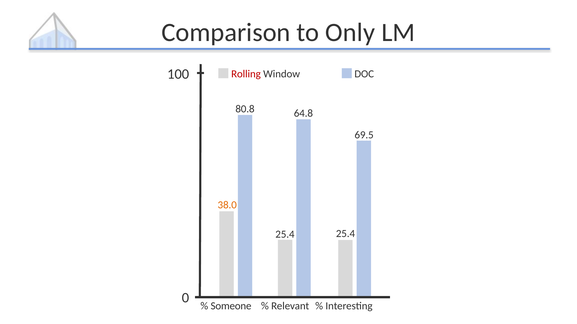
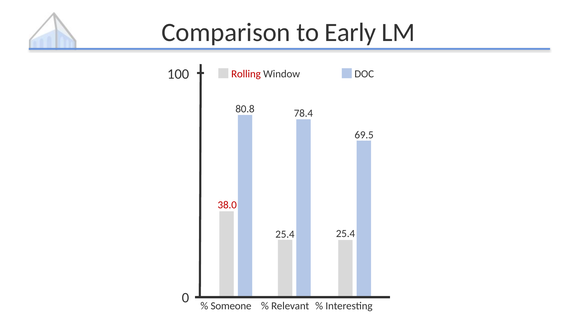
Only: Only -> Early (350, 33)
64.8: 64.8 -> 78.4 (303, 114)
38.0 colour: orange -> red (227, 205)
